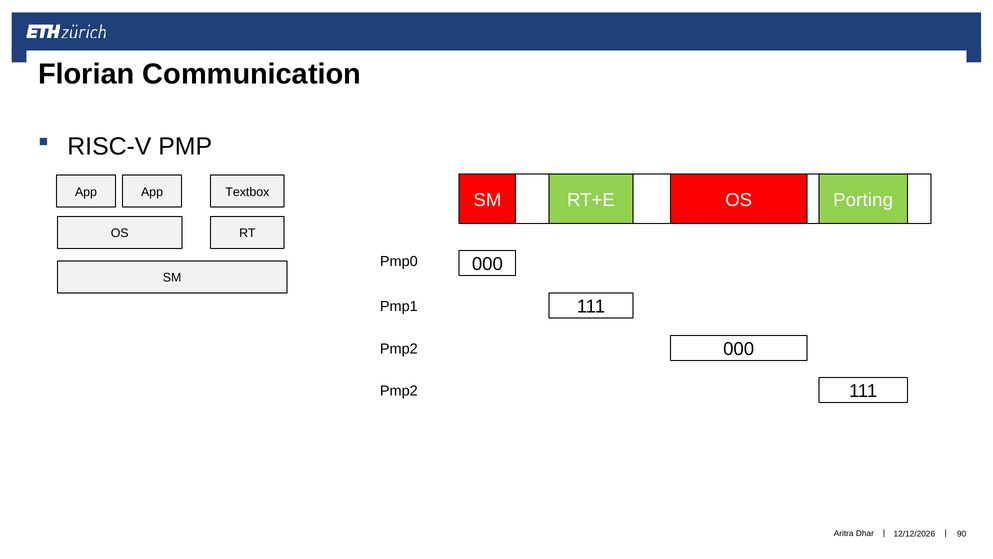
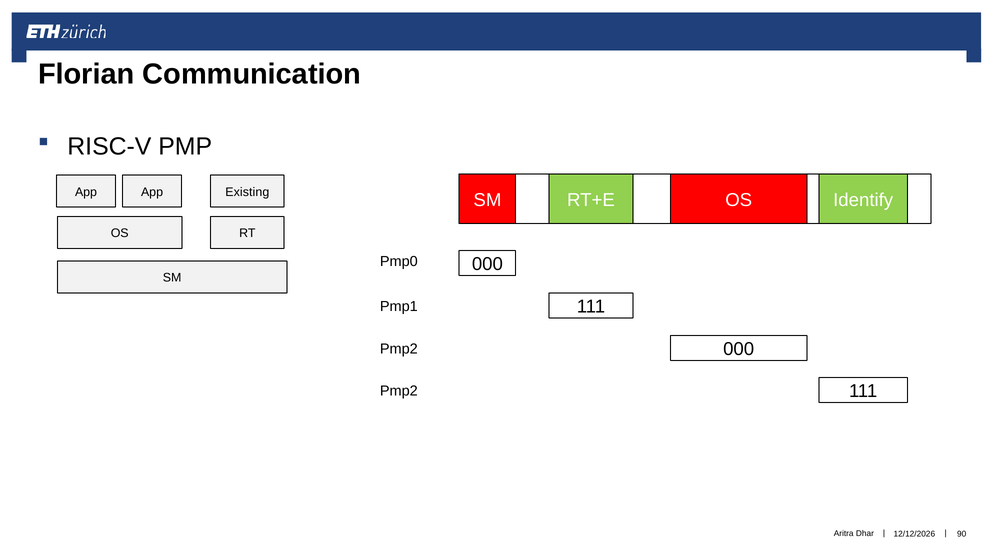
Textbox: Textbox -> Existing (247, 192)
Porting: Porting -> Identify (863, 200)
